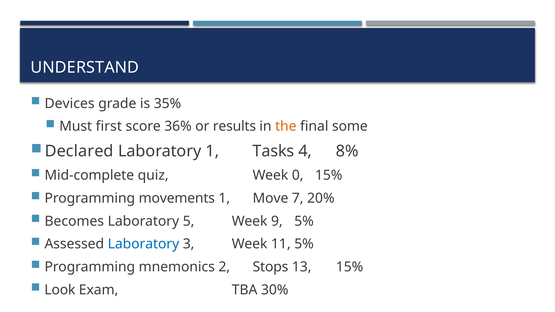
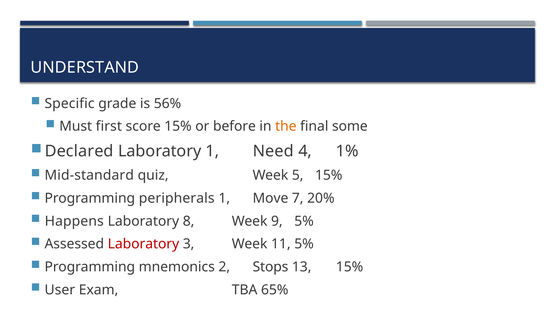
Devices: Devices -> Specific (70, 104)
35%: 35% -> 56% (167, 104)
score 36%: 36% -> 15% (178, 126)
results: results -> before (234, 126)
Tasks: Tasks -> Need (273, 151)
8%: 8% -> 1% (347, 151)
Mid-complete: Mid-complete -> Mid-standard (89, 176)
0: 0 -> 5 (298, 176)
movements: movements -> peripherals (177, 198)
Becomes: Becomes -> Happens (74, 221)
5: 5 -> 8 (189, 221)
Laboratory colour: blue -> red (143, 244)
Look: Look -> User (60, 290)
30%: 30% -> 65% (275, 290)
